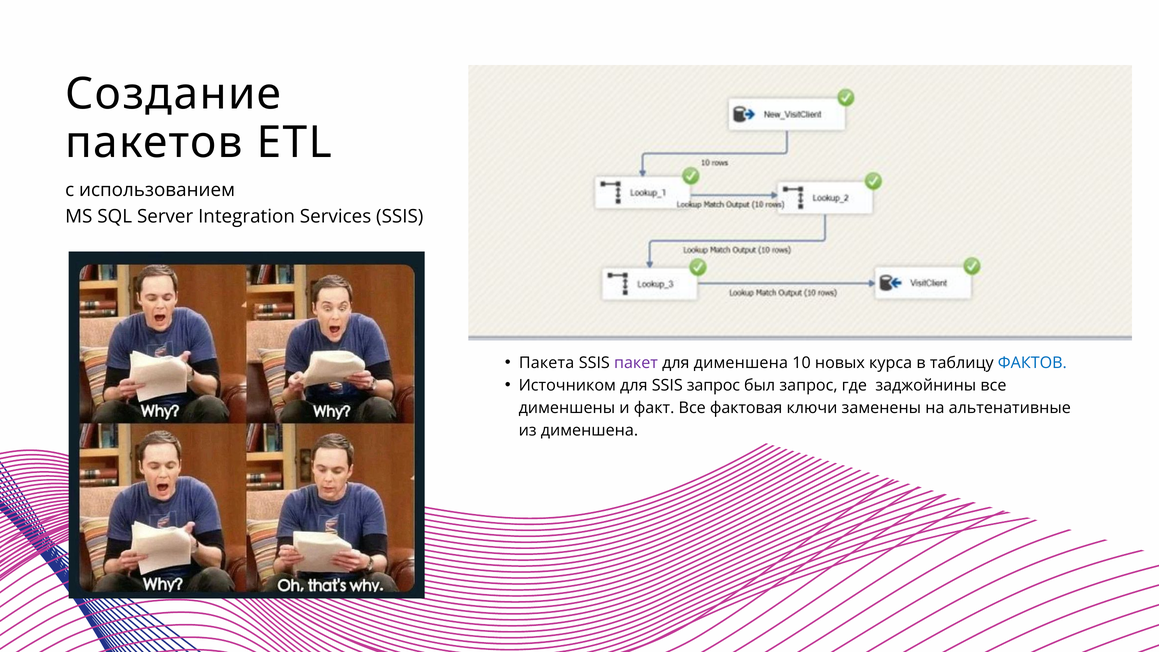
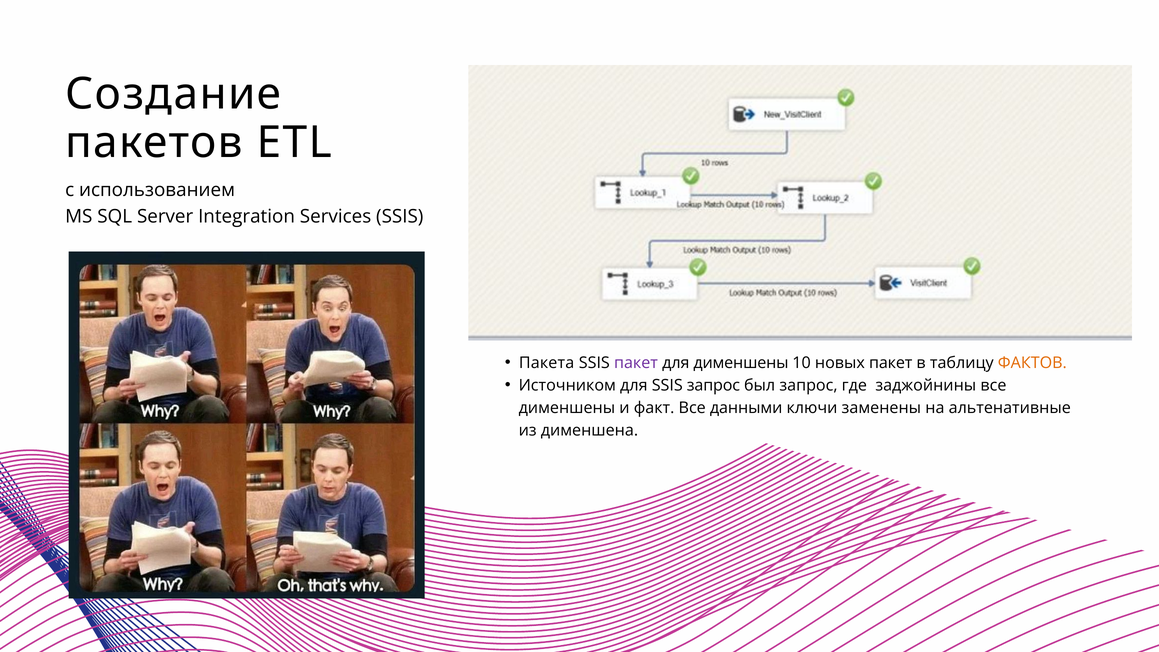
для дименшена: дименшена -> дименшены (741, 363)
новых курса: курса -> пакет (891, 363)
ФАКТОВ colour: blue -> orange (1032, 363)
фактовая: фактовая -> данными (746, 408)
